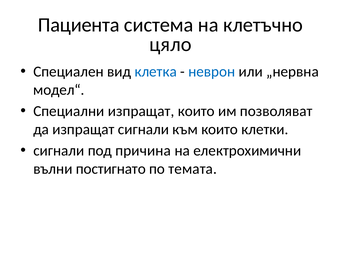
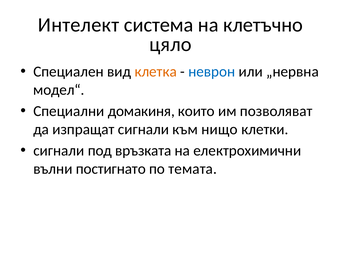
Пациента: Пациента -> Интелект (79, 25)
клетка colour: blue -> orange (156, 72)
Специални изпращат: изпращат -> домакиня (141, 111)
към които: които -> нищо (220, 129)
причина: причина -> връзката (143, 150)
